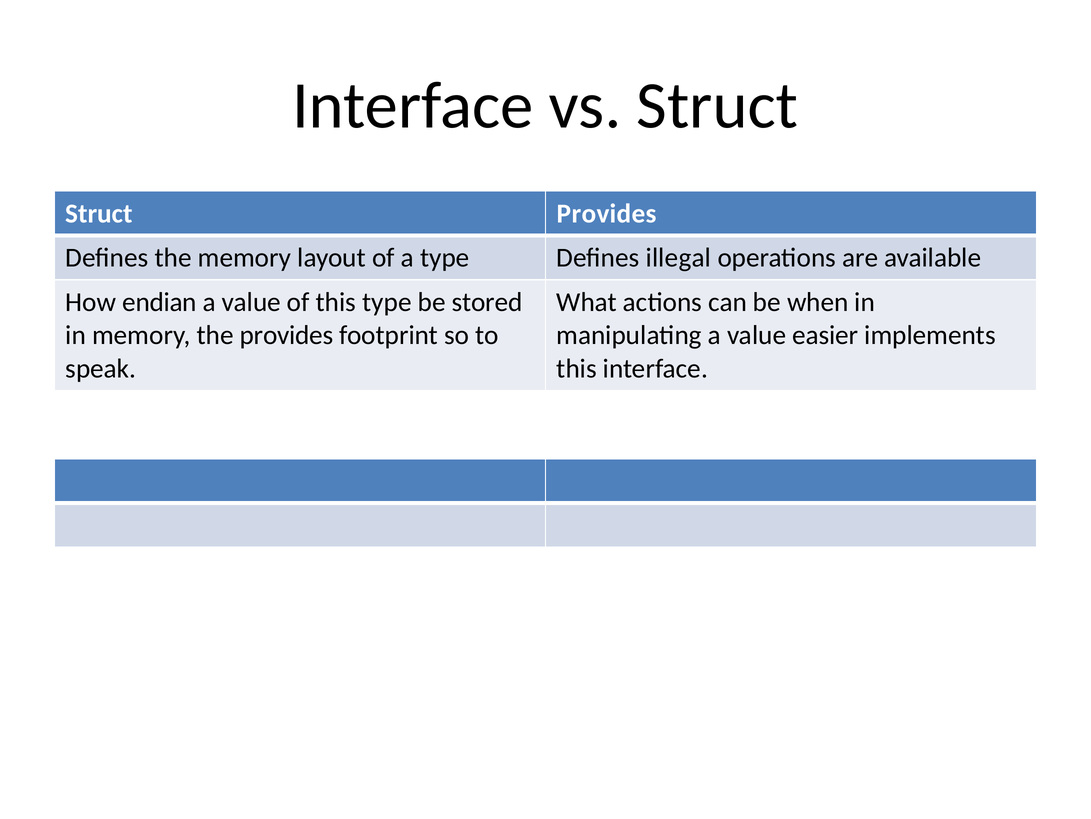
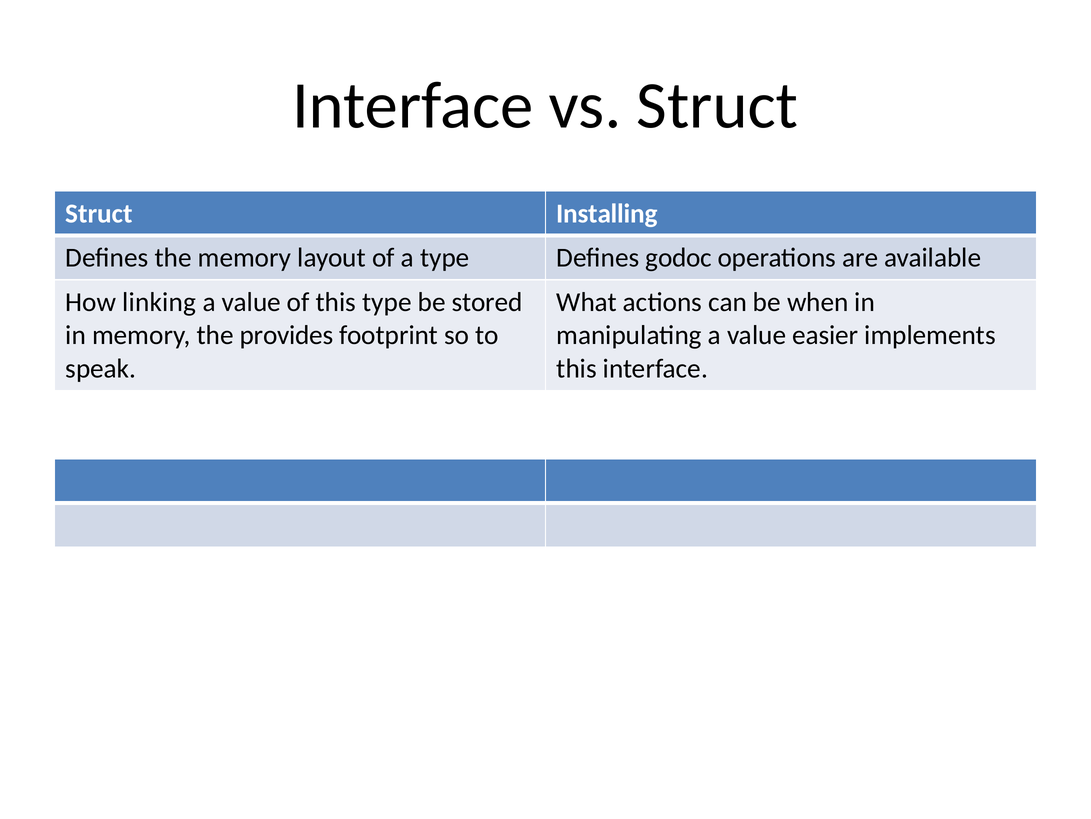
Struct Provides: Provides -> Installing (607, 213)
illegal: illegal -> godoc (679, 258)
endian: endian -> linking (159, 302)
